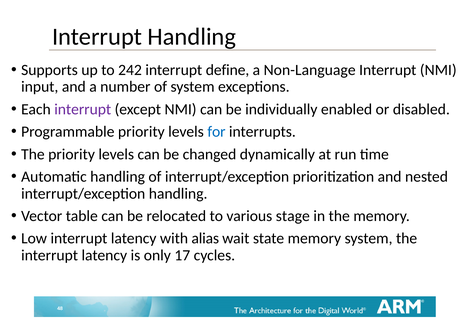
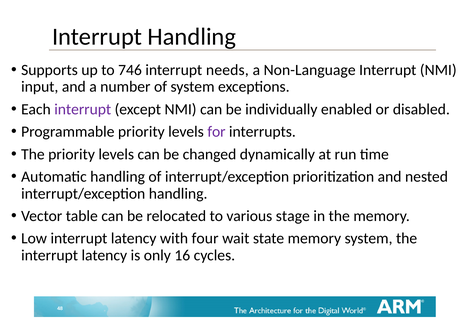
242: 242 -> 746 (130, 70)
define: define -> needs (227, 70)
for colour: blue -> purple (216, 132)
alias: alias -> four (205, 239)
17: 17 -> 16 (182, 255)
